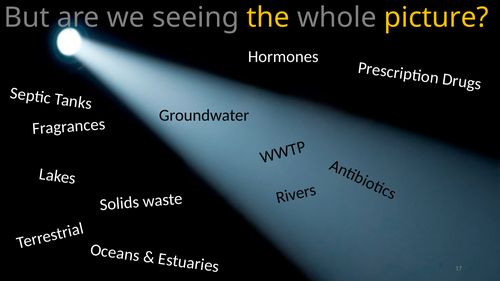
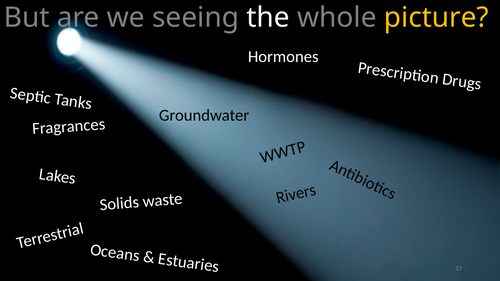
the colour: yellow -> white (268, 18)
